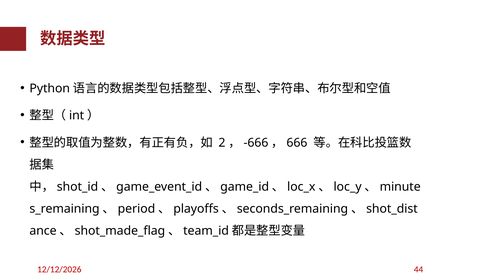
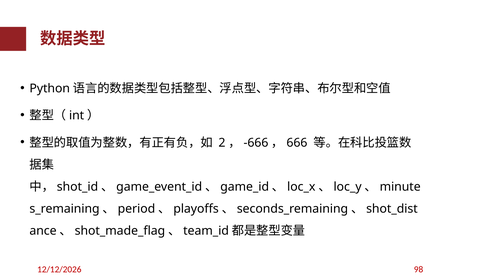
44: 44 -> 98 (419, 269)
